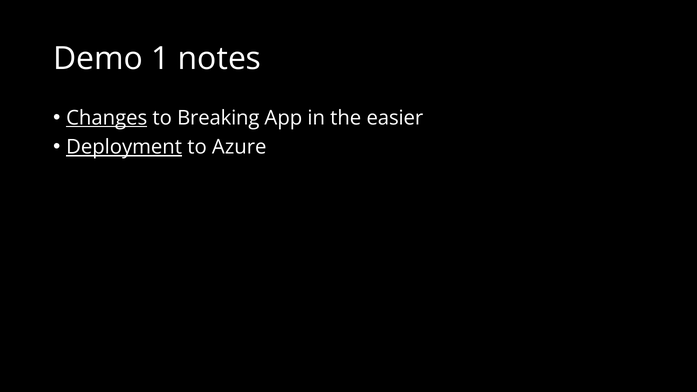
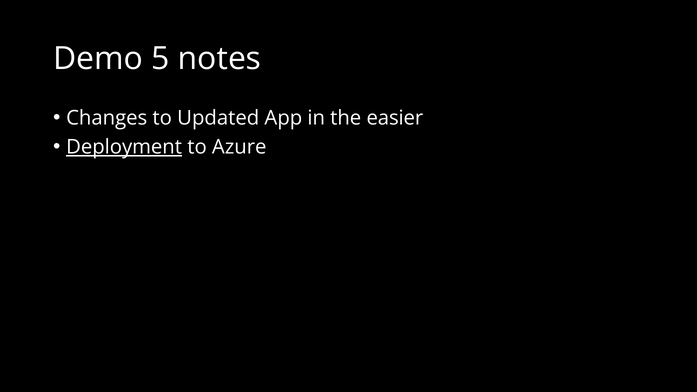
1: 1 -> 5 (160, 59)
Changes underline: present -> none (107, 118)
Breaking: Breaking -> Updated (218, 118)
